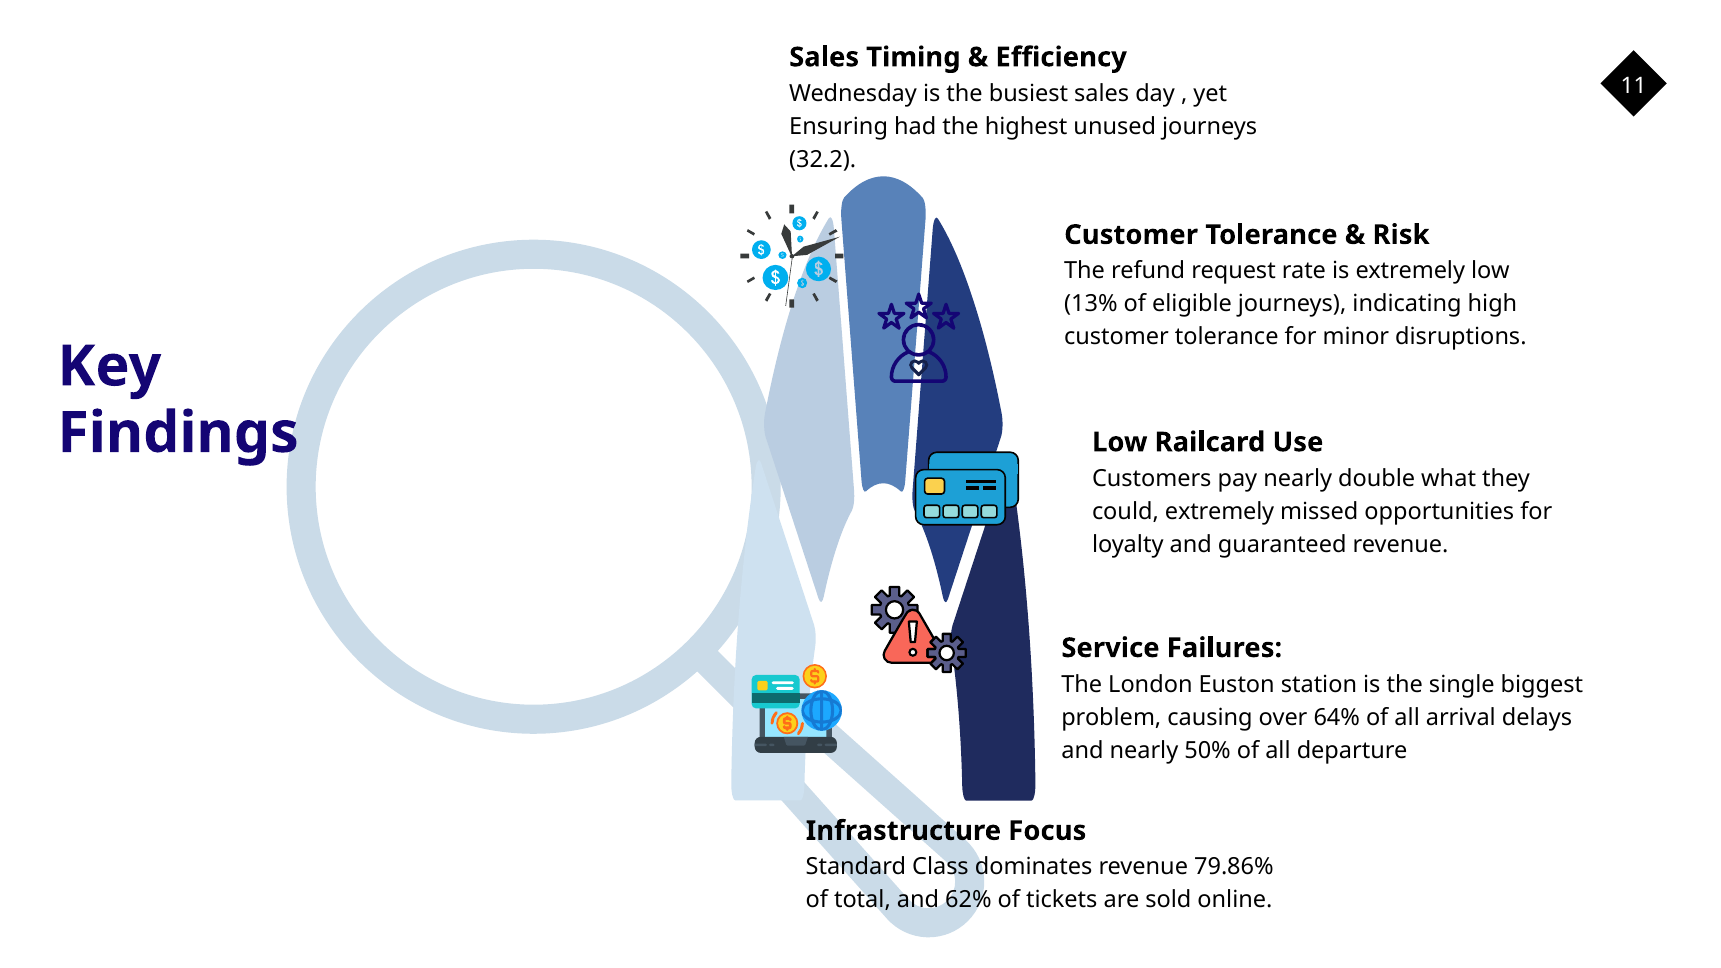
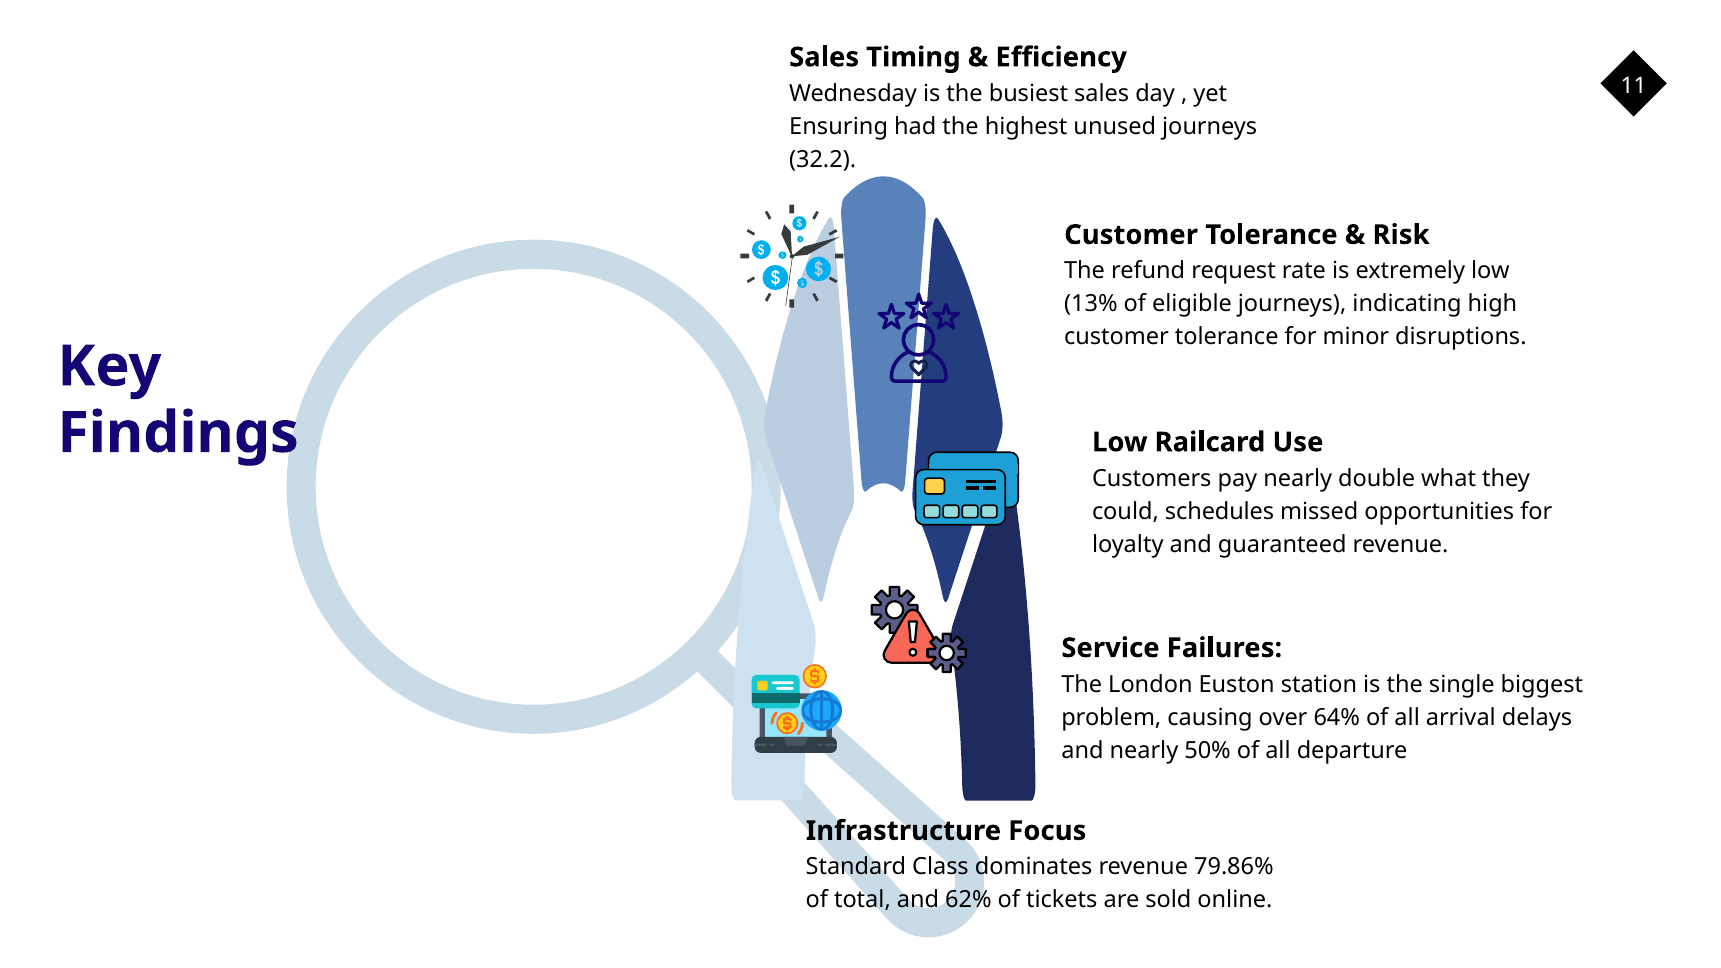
could extremely: extremely -> schedules (1220, 512)
